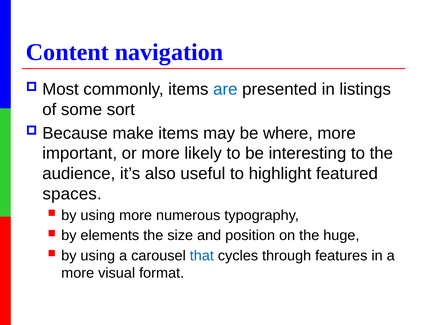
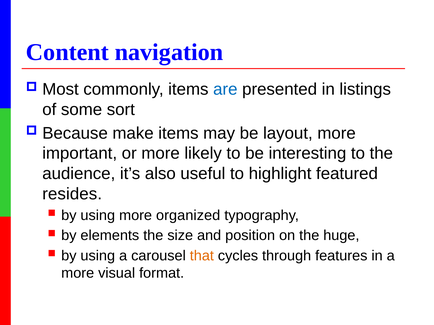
where: where -> layout (288, 133)
spaces: spaces -> resides (72, 194)
numerous: numerous -> organized (188, 216)
that colour: blue -> orange (202, 256)
